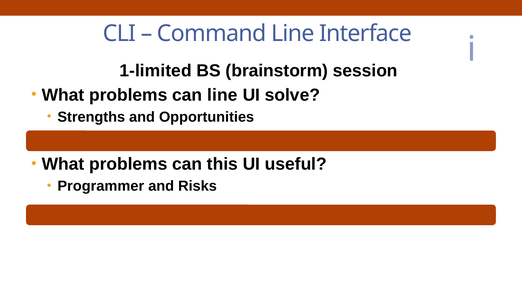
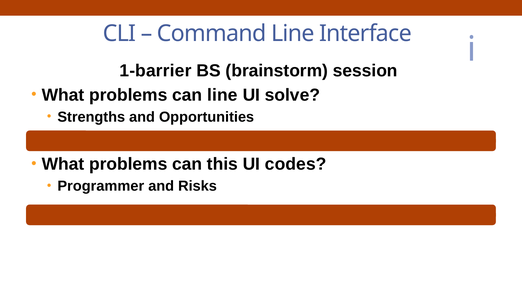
1-limited: 1-limited -> 1-barrier (155, 71)
useful: useful -> codes (296, 164)
